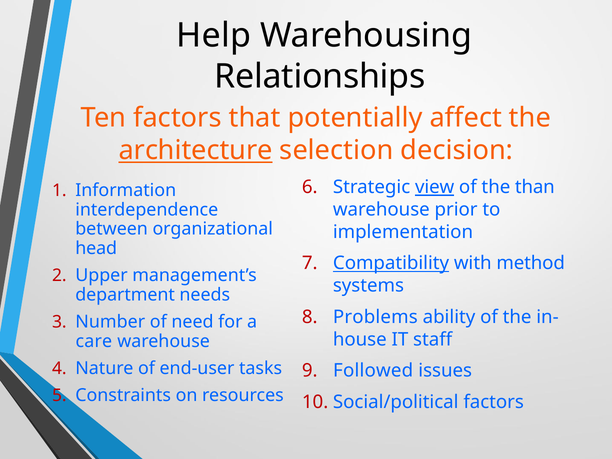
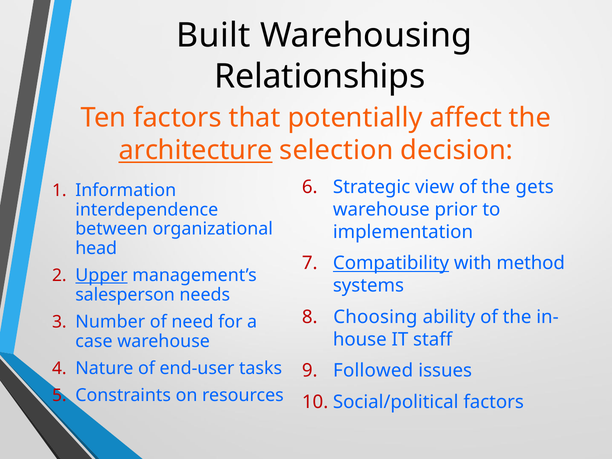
Help: Help -> Built (214, 36)
view underline: present -> none (435, 187)
than: than -> gets (535, 187)
Upper underline: none -> present (101, 275)
department: department -> salesperson (125, 295)
Problems: Problems -> Choosing (375, 317)
care: care -> case (94, 341)
